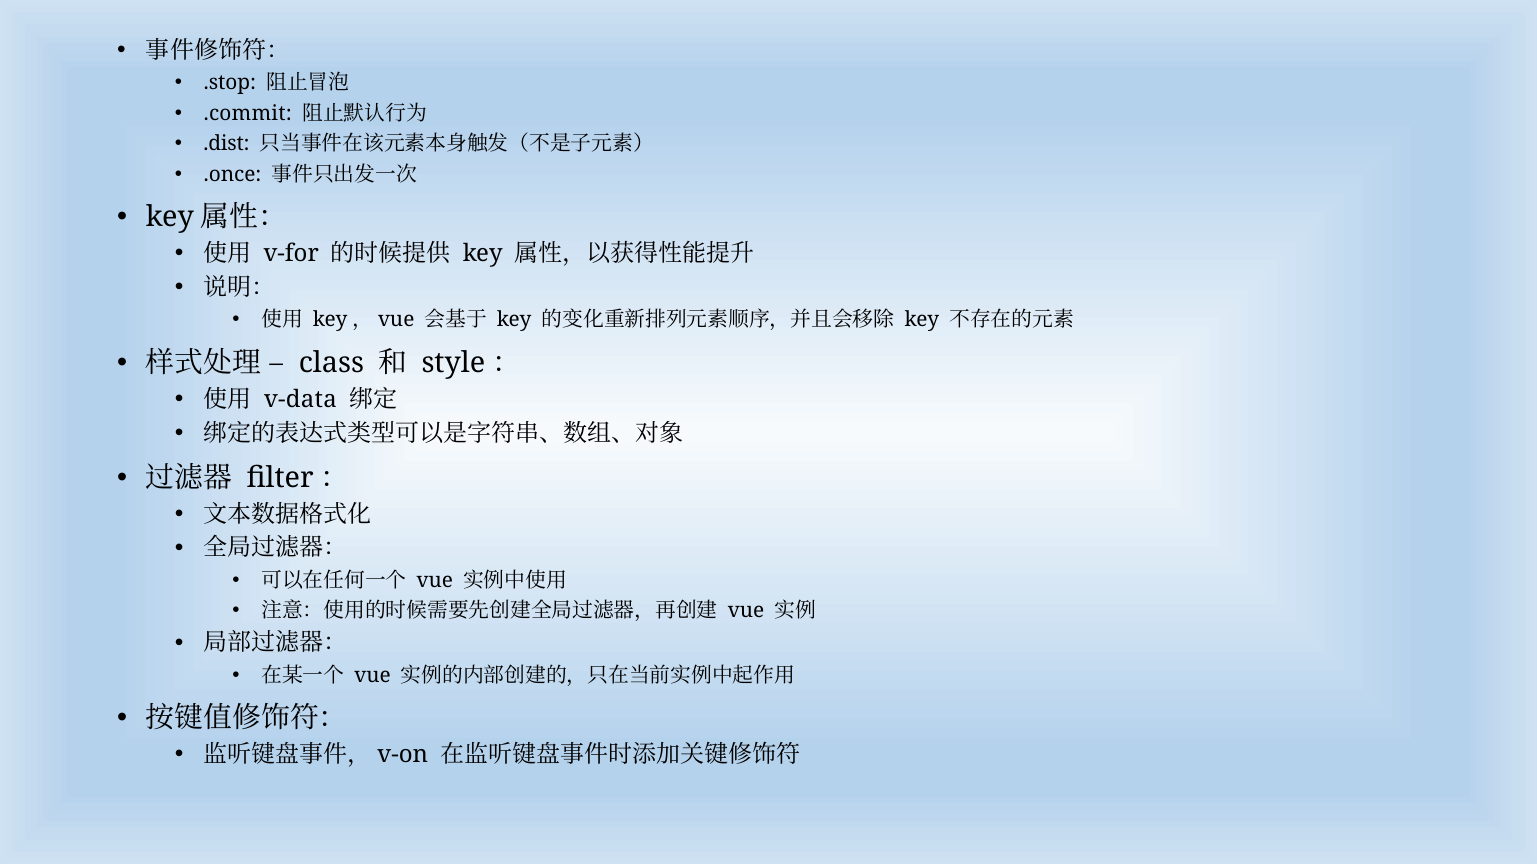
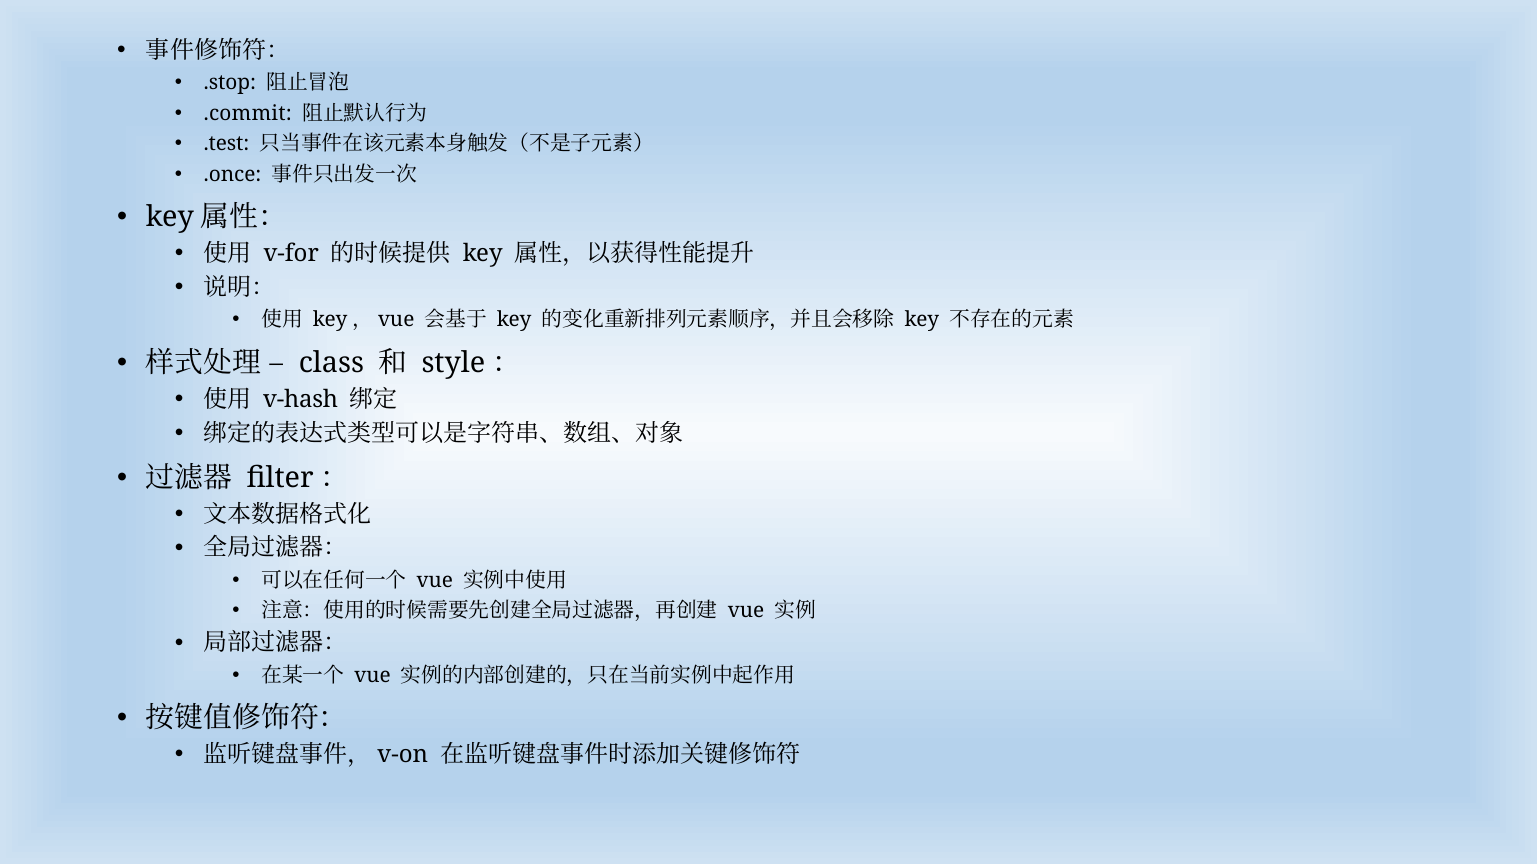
.dist: .dist -> .test (226, 144)
v-data: v-data -> v-hash (301, 399)
